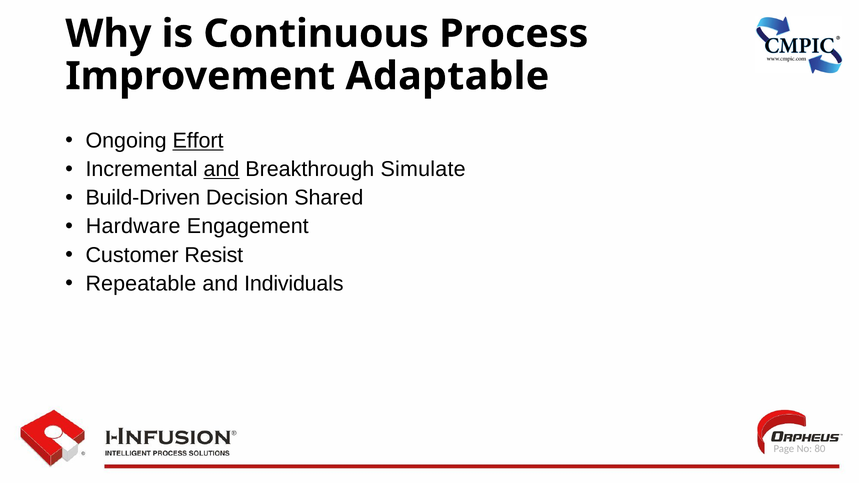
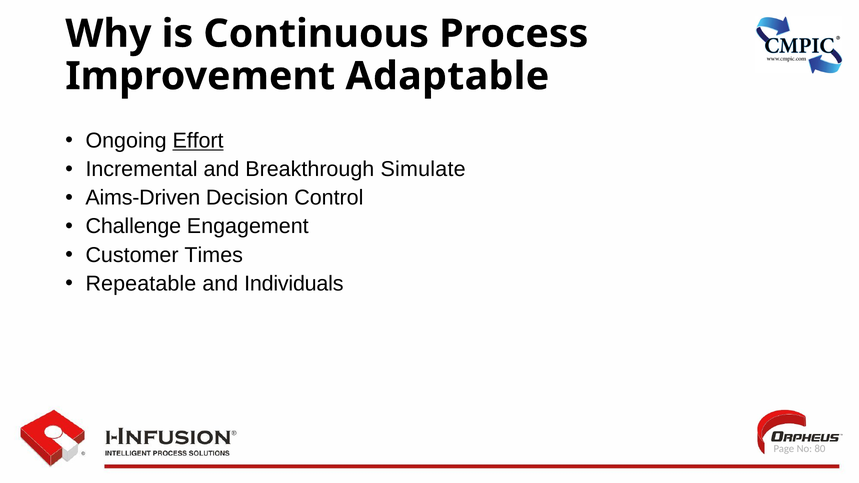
and underline: present -> none (221, 169)
Build-Driven: Build-Driven -> Aims-Driven (143, 198)
Shared: Shared -> Control (329, 198)
Hardware: Hardware -> Challenge (133, 226)
Resist: Resist -> Times (214, 255)
